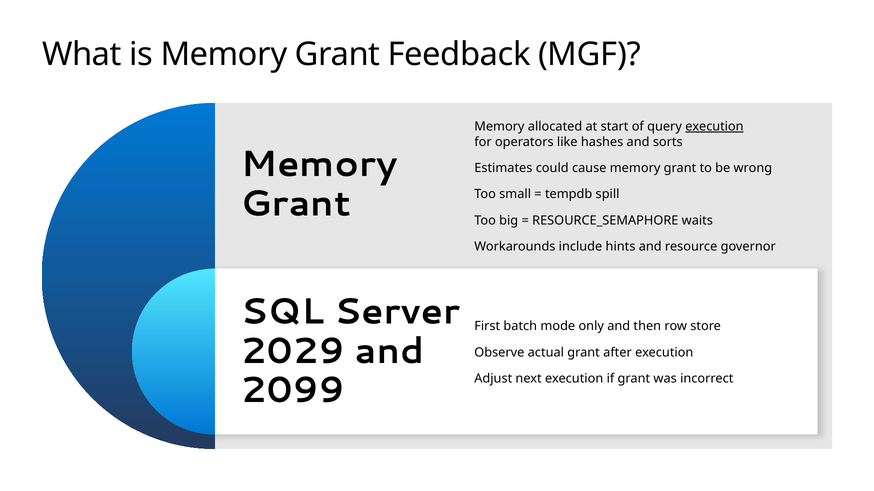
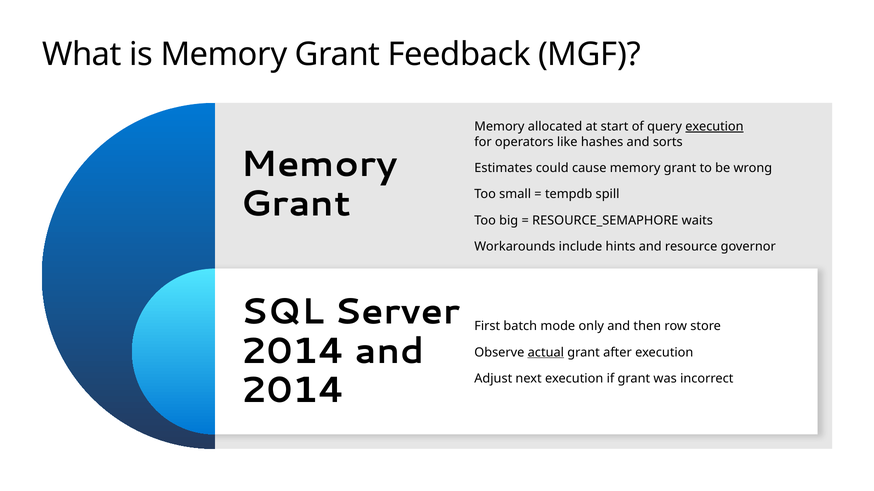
2029: 2029 -> 2014 (293, 352)
actual underline: none -> present (546, 353)
2099: 2099 -> 2014 (293, 391)
